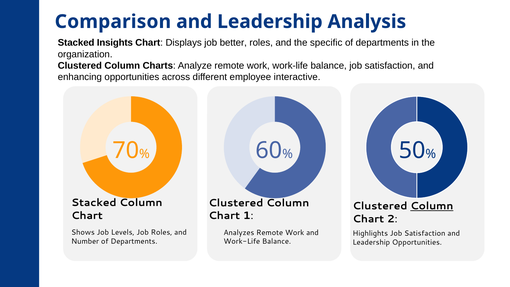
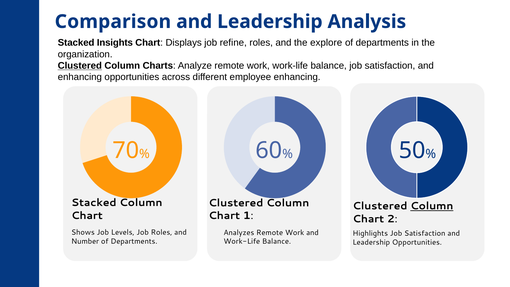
better: better -> refine (233, 43)
specific: specific -> explore (326, 43)
Clustered underline: none -> present (80, 66)
employee interactive: interactive -> enhancing (297, 77)
